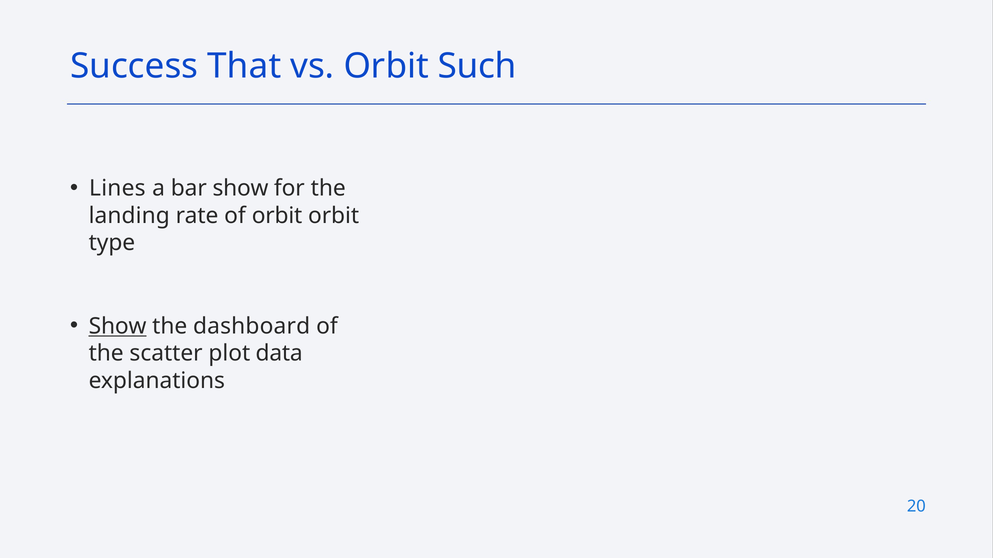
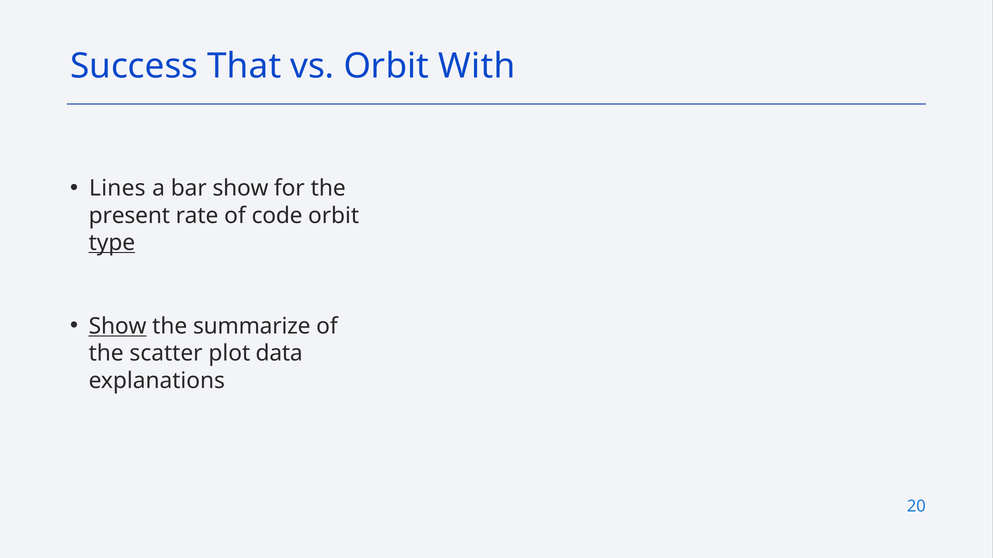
Such: Such -> With (477, 66)
landing: landing -> present (129, 216)
of orbit: orbit -> code (277, 216)
type underline: none -> present (112, 243)
dashboard: dashboard -> summarize (252, 327)
